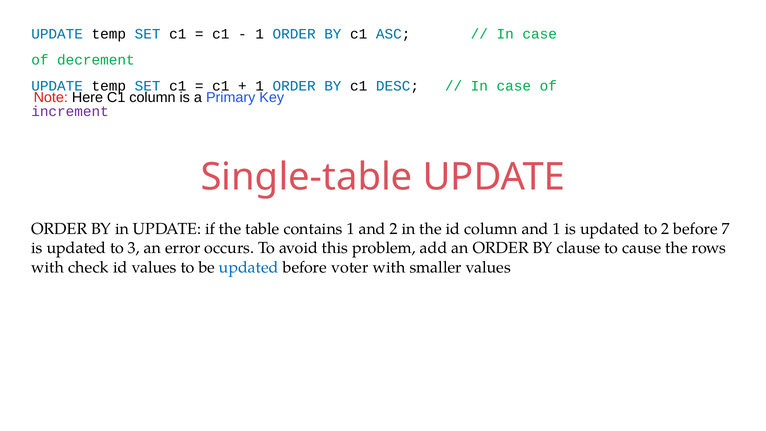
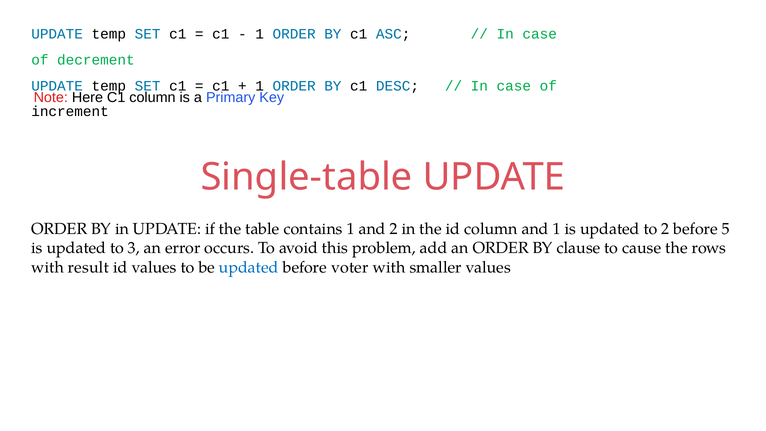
increment colour: purple -> black (70, 112)
7: 7 -> 5 (726, 229)
check: check -> result (88, 267)
